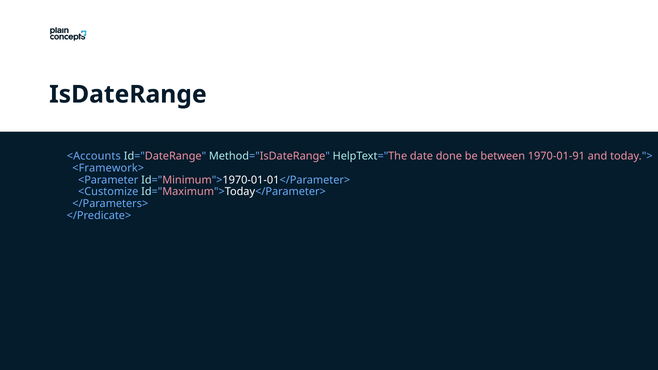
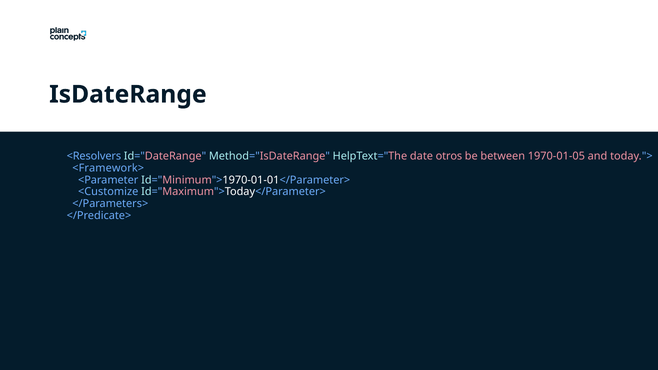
<Accounts: <Accounts -> <Resolvers (94, 156)
done: done -> otros (449, 156)
1970-01-91: 1970-01-91 -> 1970-01-05 (556, 156)
